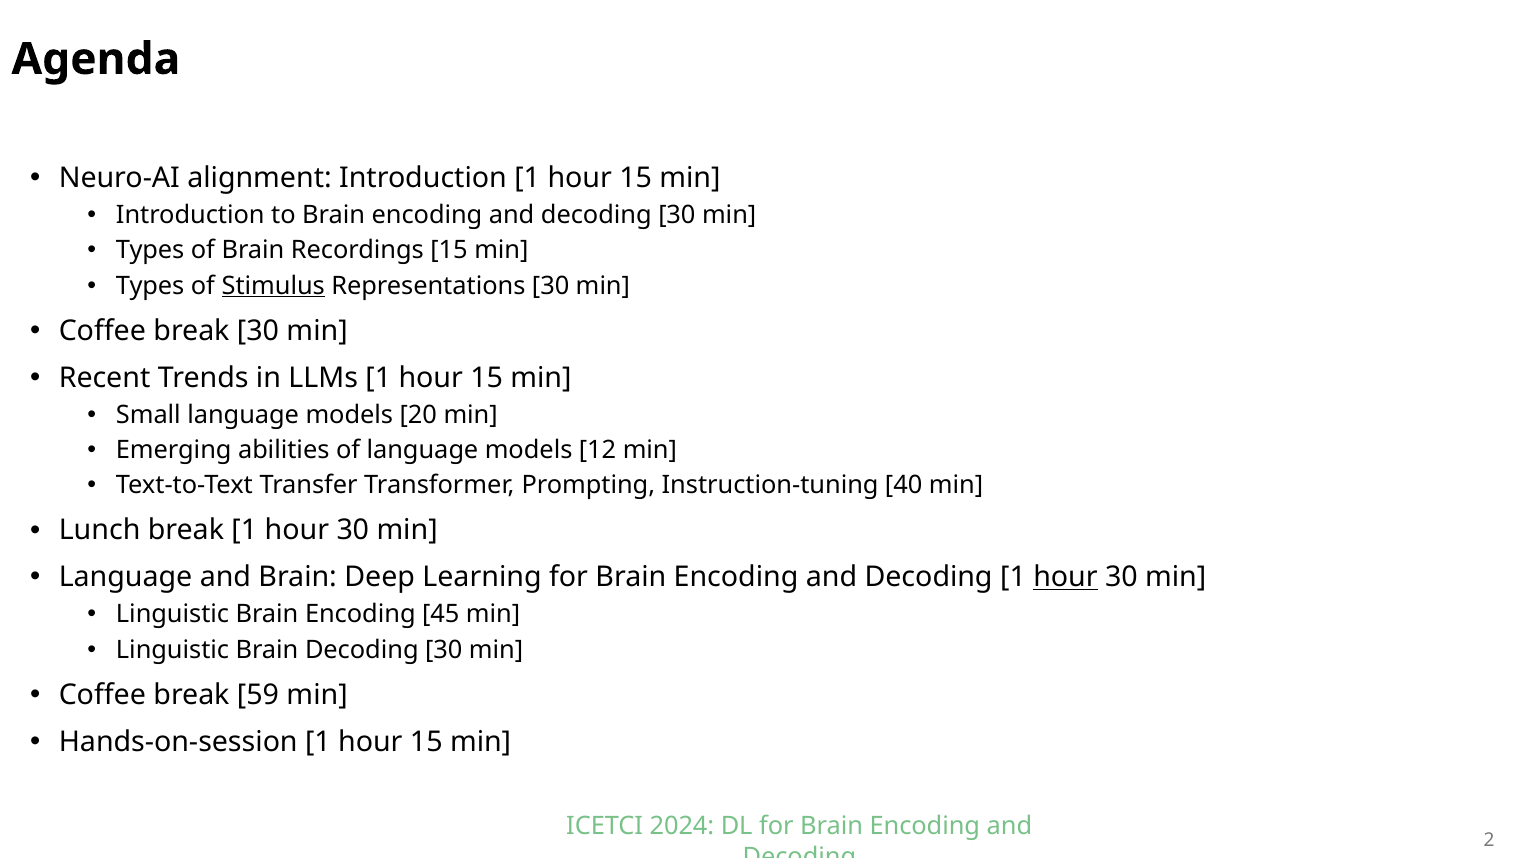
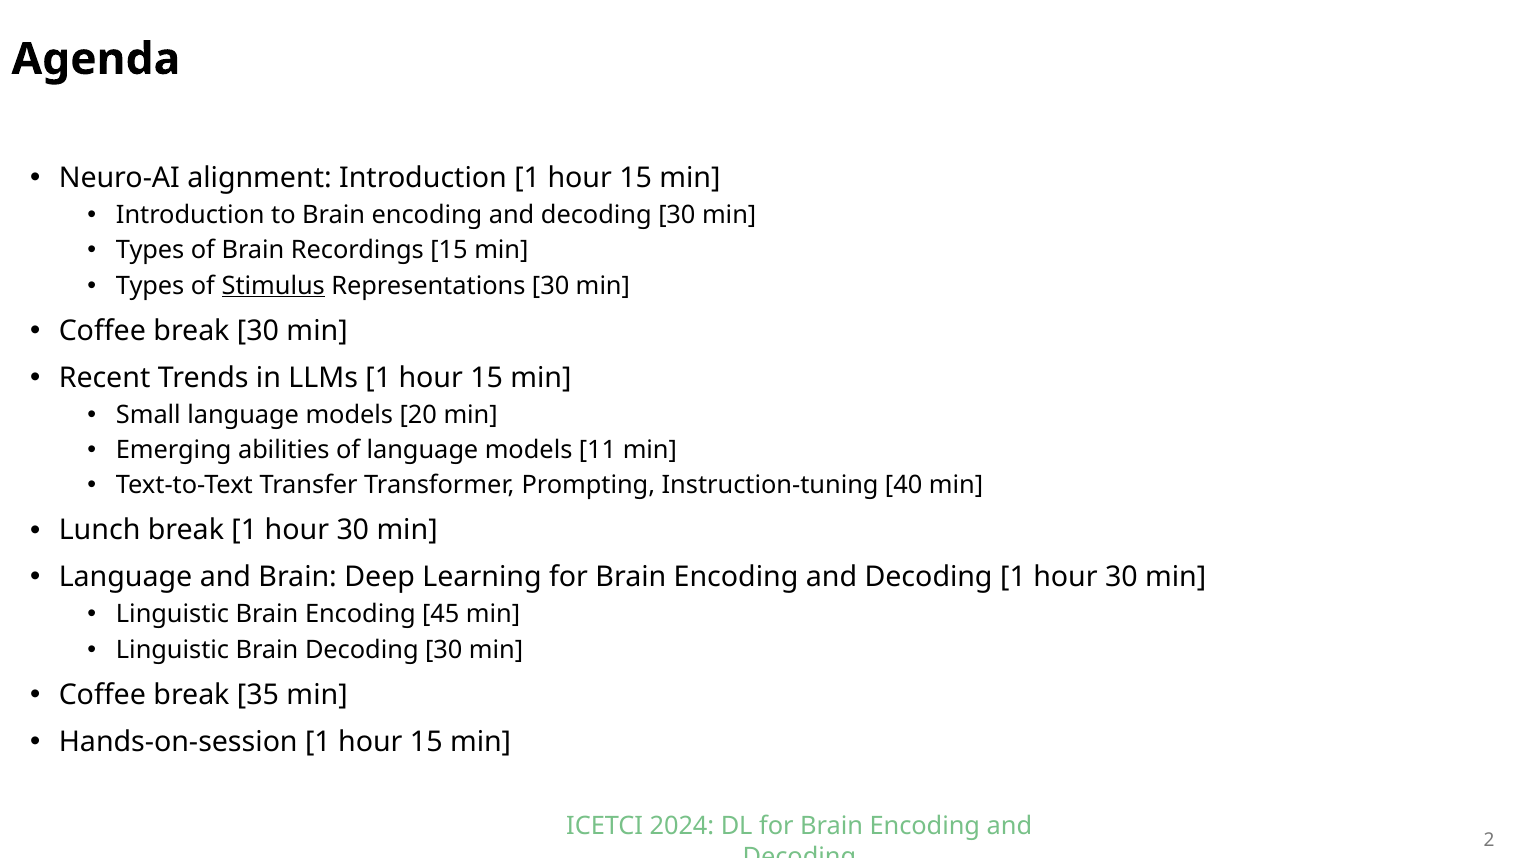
12: 12 -> 11 (598, 450)
hour underline: present -> none (1065, 577)
59: 59 -> 35 (258, 695)
